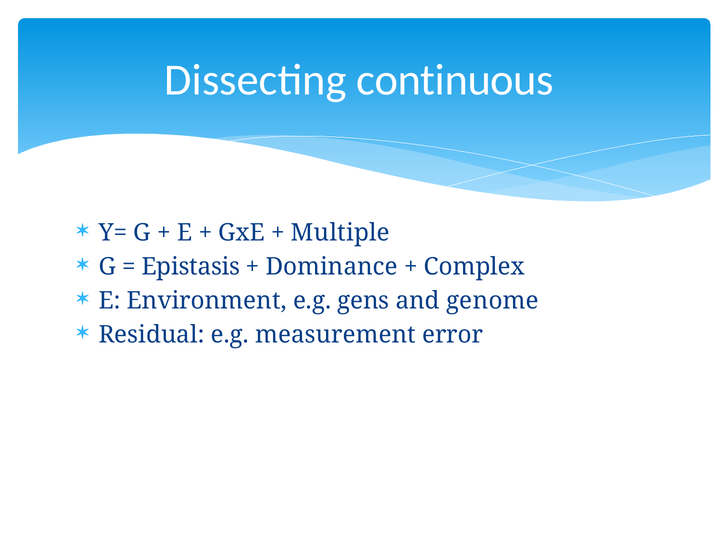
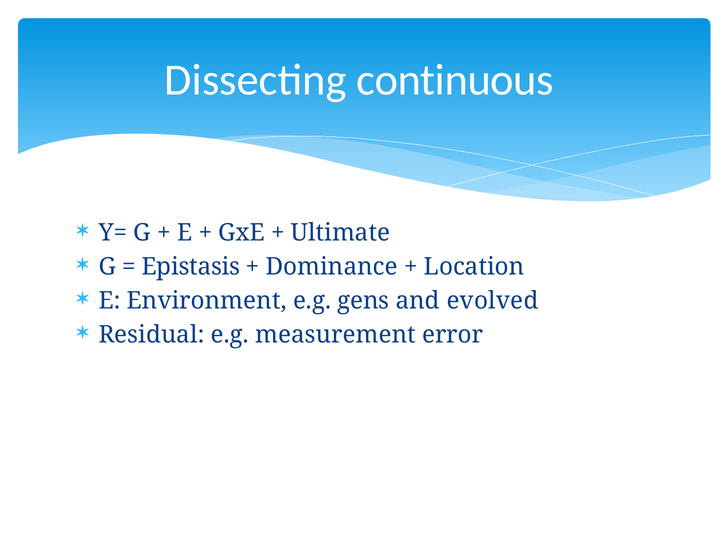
Multiple: Multiple -> Ultimate (341, 233)
Complex: Complex -> Location (474, 267)
genome: genome -> evolved (493, 301)
